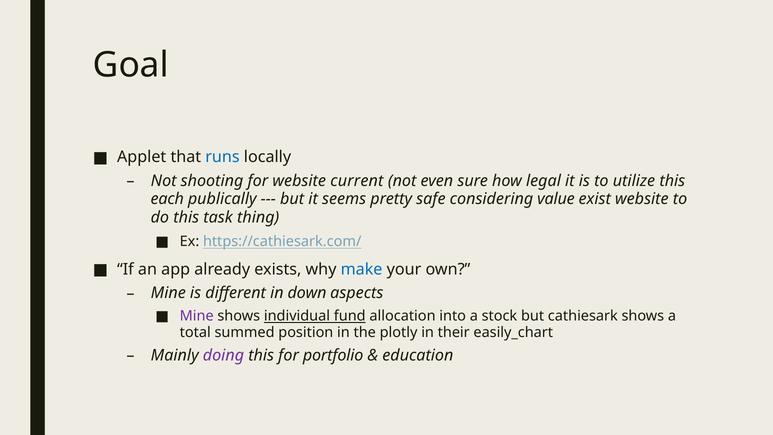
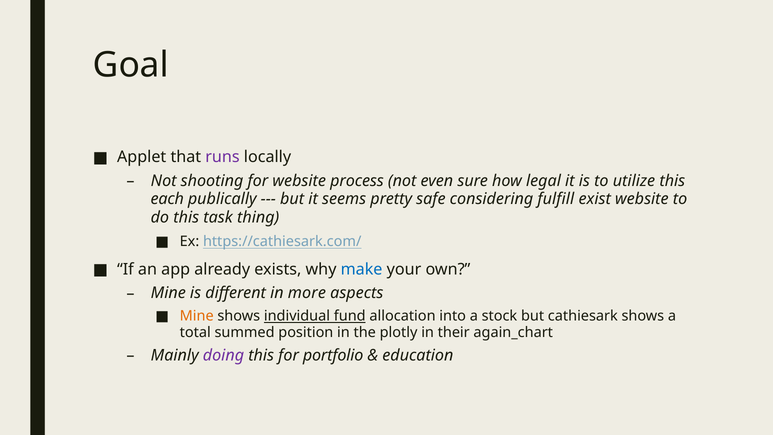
runs colour: blue -> purple (222, 157)
current: current -> process (357, 181)
value: value -> fulfill (556, 199)
down: down -> more (307, 293)
Mine colour: purple -> orange (197, 316)
easily_chart: easily_chart -> again_chart (513, 332)
